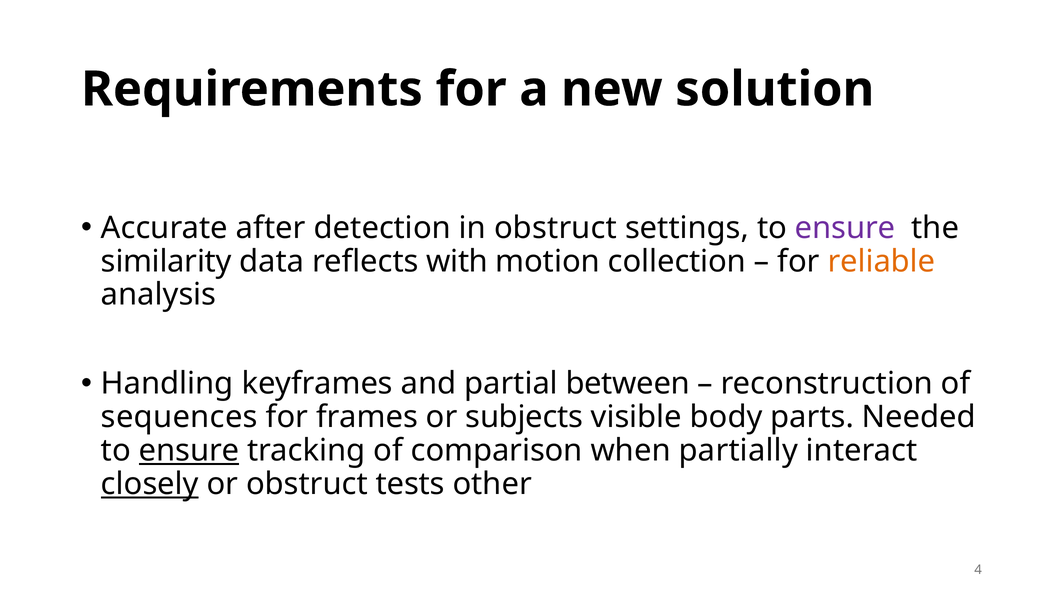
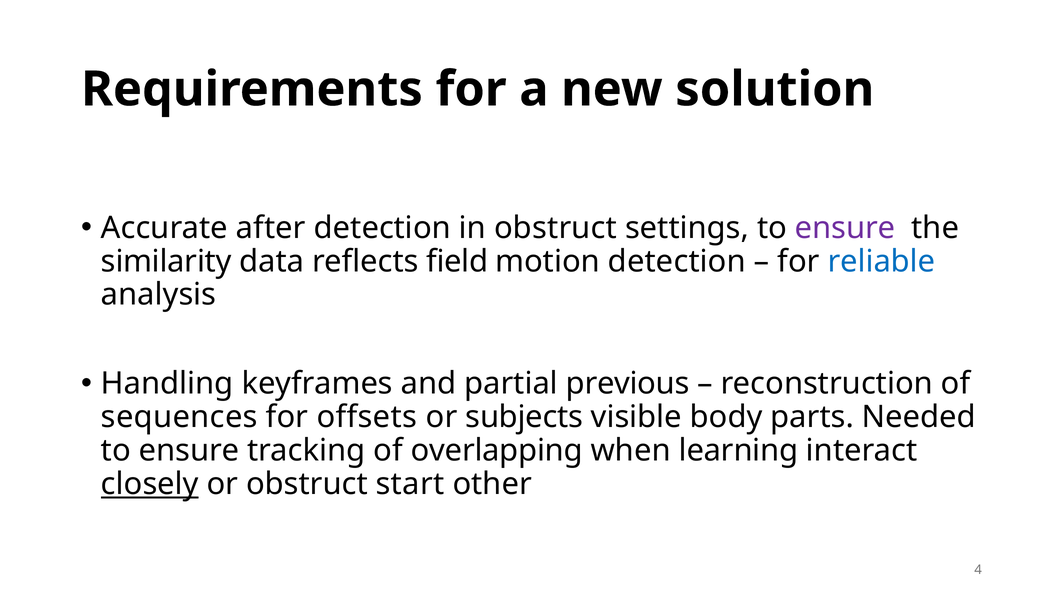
with: with -> field (457, 261)
motion collection: collection -> detection (677, 261)
reliable colour: orange -> blue (881, 261)
between: between -> previous (628, 384)
frames: frames -> offsets (367, 417)
ensure underline: present -> none (189, 451)
comparison: comparison -> overlapping (497, 451)
partially: partially -> learning (738, 451)
tests: tests -> start (410, 484)
